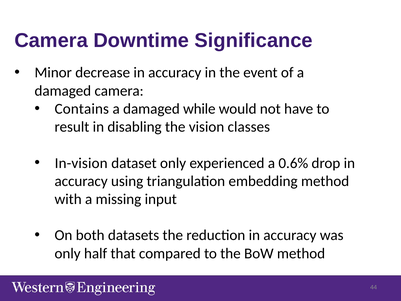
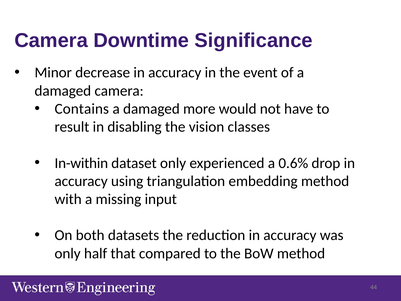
while: while -> more (199, 109)
In-vision: In-vision -> In-within (81, 163)
